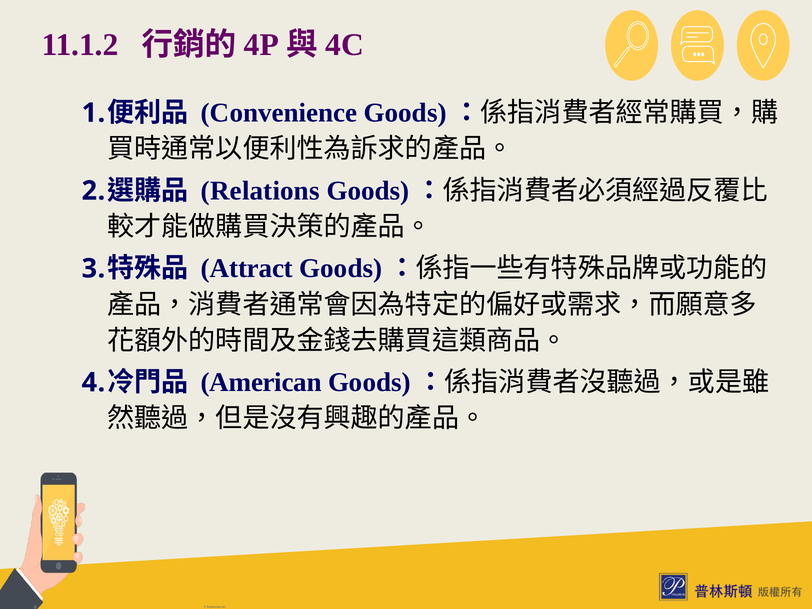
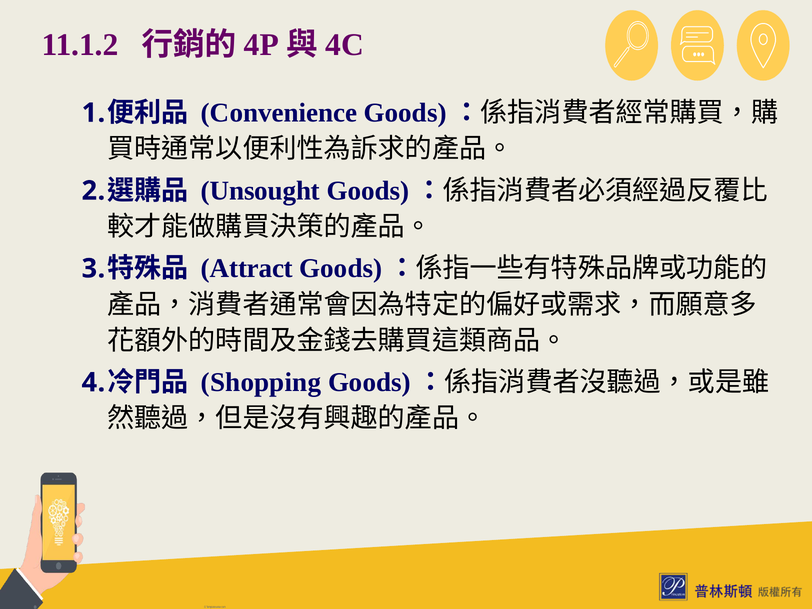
Relations: Relations -> Unsought (260, 191)
American: American -> Shopping (261, 382)
